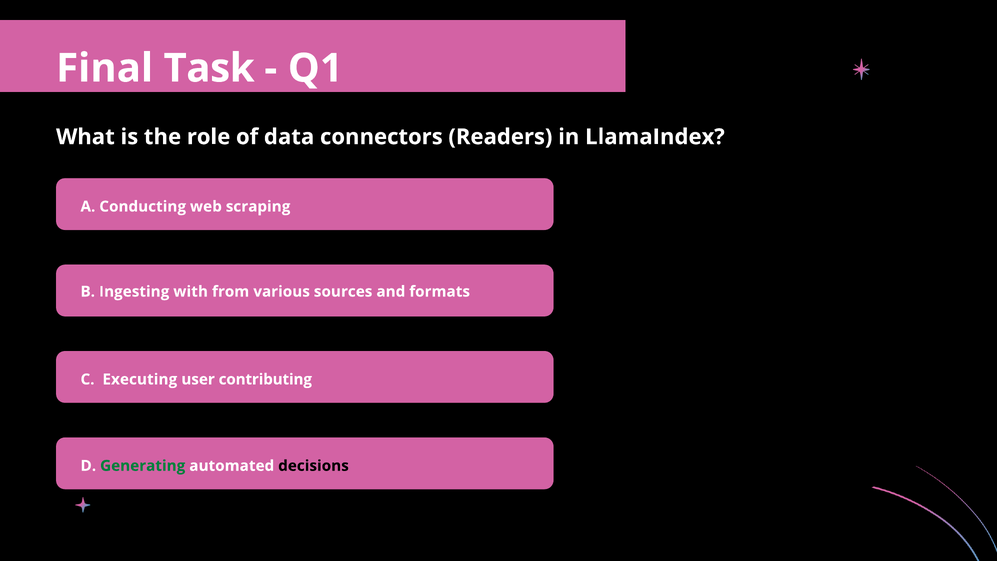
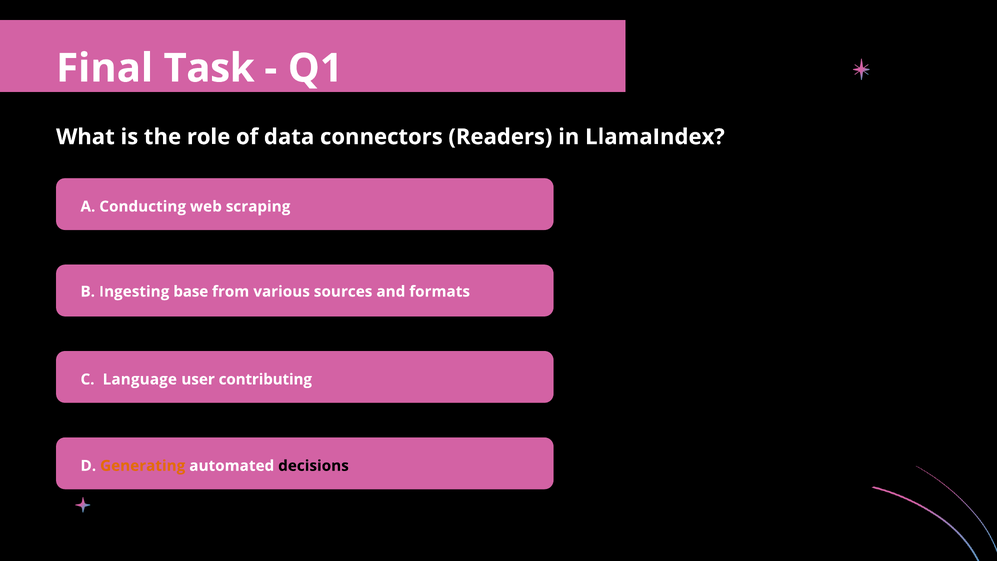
with: with -> base (191, 292)
Executing: Executing -> Language (140, 379)
Generating colour: green -> orange (143, 466)
